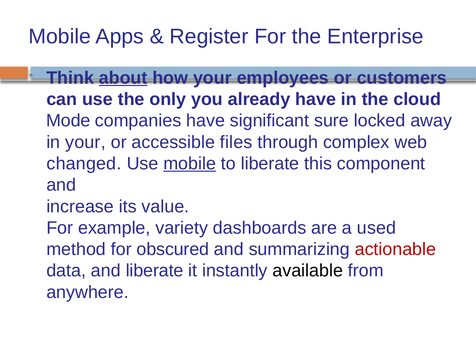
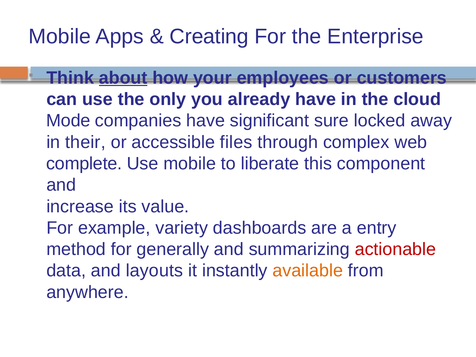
Register: Register -> Creating (209, 36)
in your: your -> their (85, 142)
changed: changed -> complete (84, 164)
mobile underline: present -> none (190, 164)
used: used -> entry (377, 228)
obscured: obscured -> generally (173, 249)
and liberate: liberate -> layouts (154, 271)
available colour: black -> orange (308, 271)
